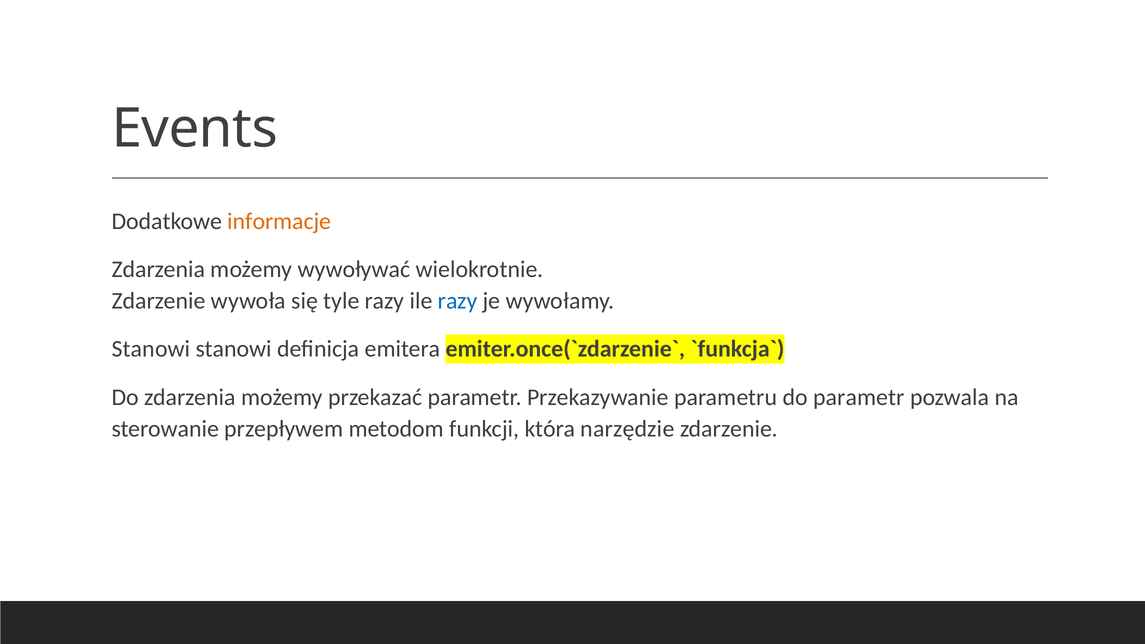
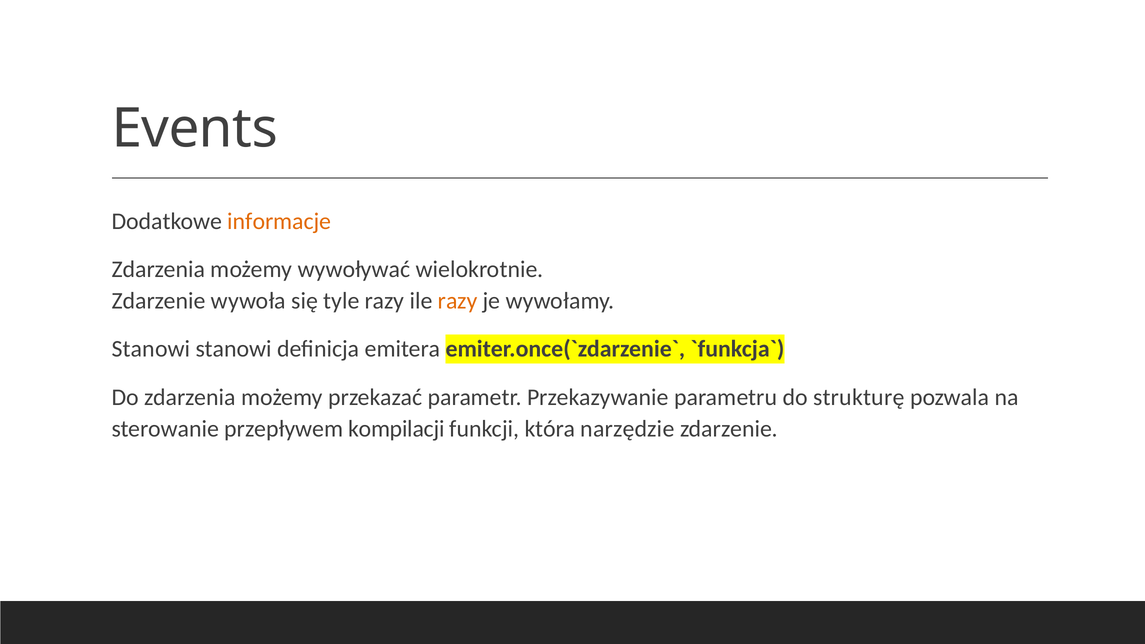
razy colour: blue -> orange (458, 301)
do parametr: parametr -> strukturę (859, 397)
metodom: metodom -> kompilacji (396, 429)
